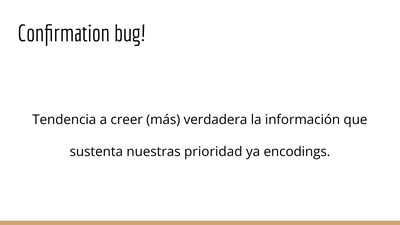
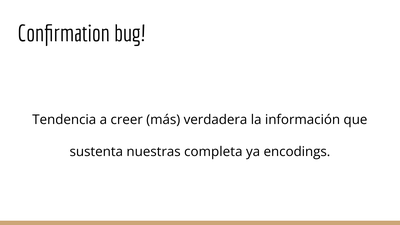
prioridad: prioridad -> completa (213, 152)
